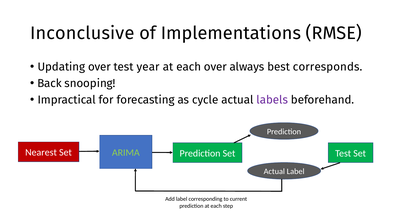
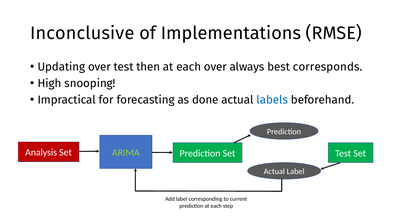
year: year -> then (148, 67)
Back: Back -> High (49, 83)
cycle: cycle -> done (205, 100)
labels colour: purple -> blue (272, 100)
Nearest: Nearest -> Analysis (41, 153)
